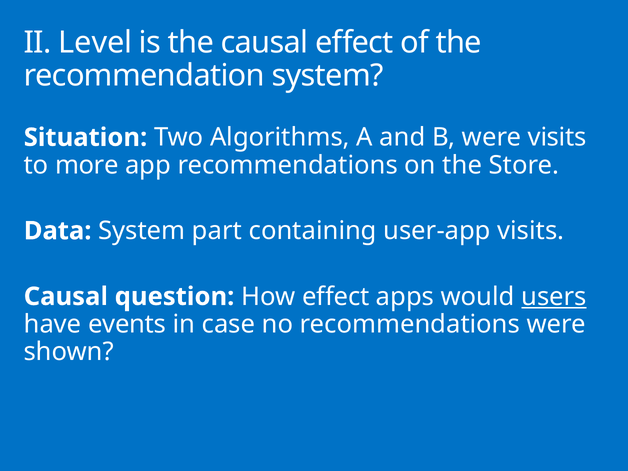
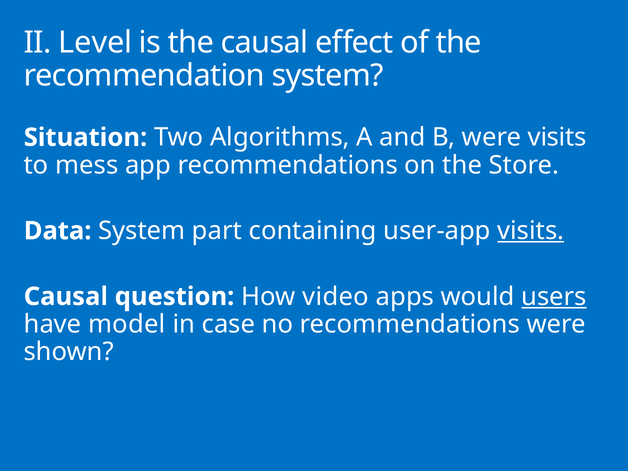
more: more -> mess (87, 165)
visits underline: none -> present (531, 231)
How effect: effect -> video (336, 297)
events: events -> model (127, 324)
